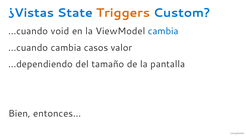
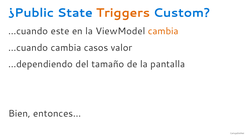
¿Vistas: ¿Vistas -> ¿Public (31, 13)
void: void -> este (60, 31)
cambia colour: blue -> orange (163, 31)
